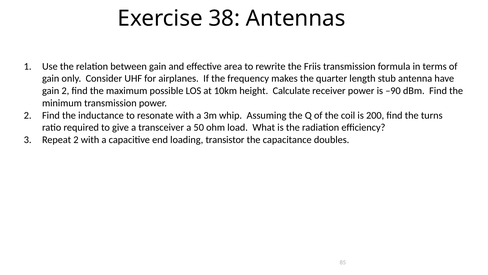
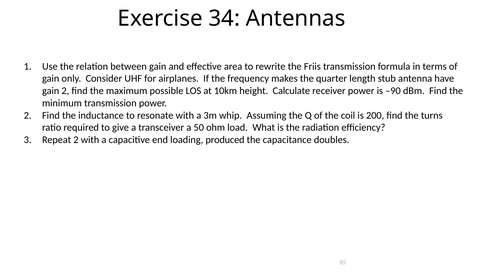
38: 38 -> 34 (224, 18)
transistor: transistor -> produced (225, 140)
